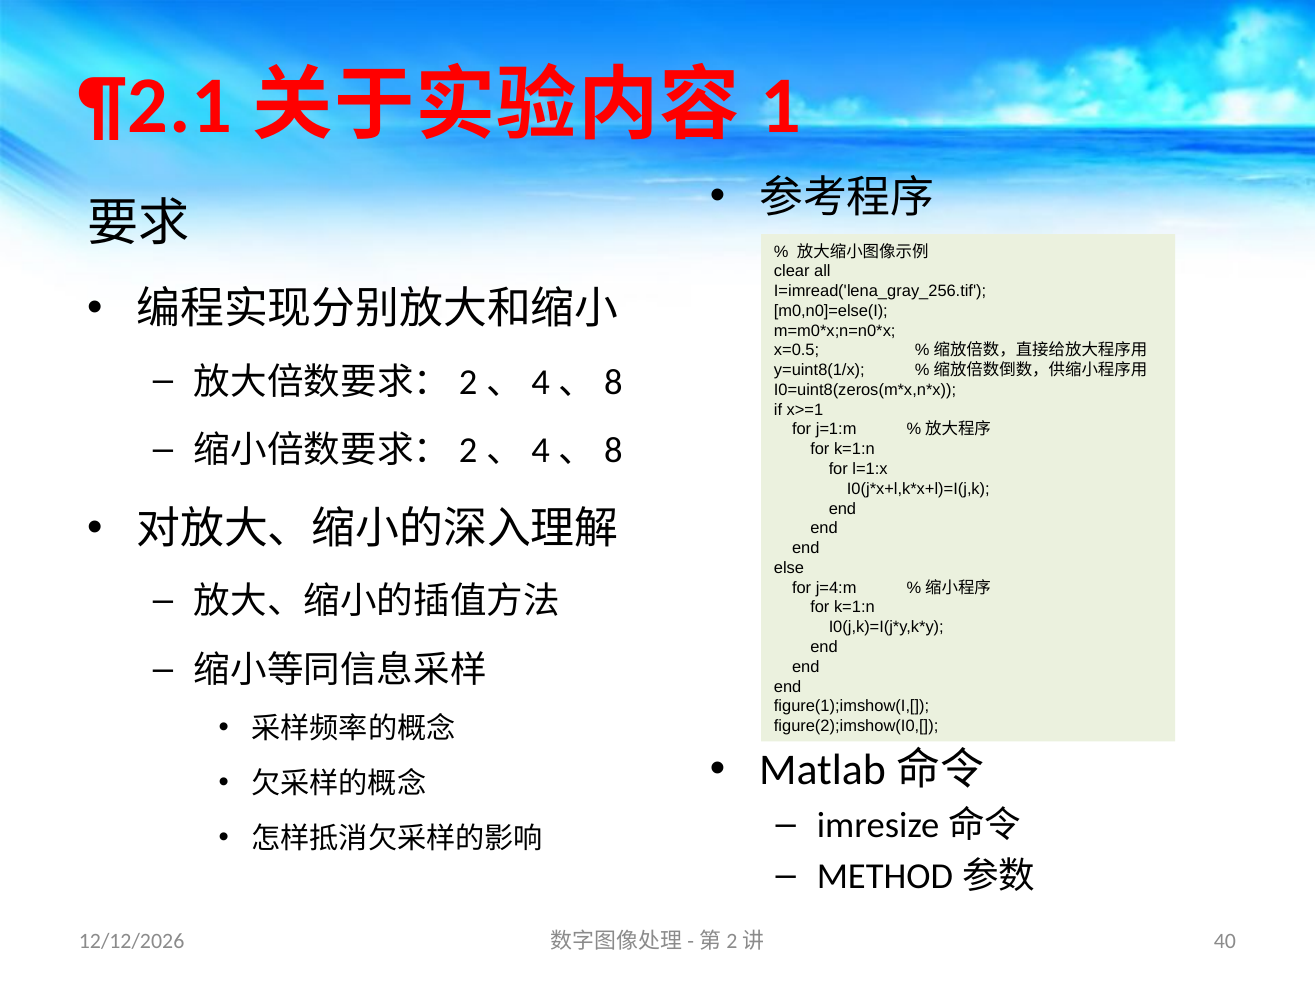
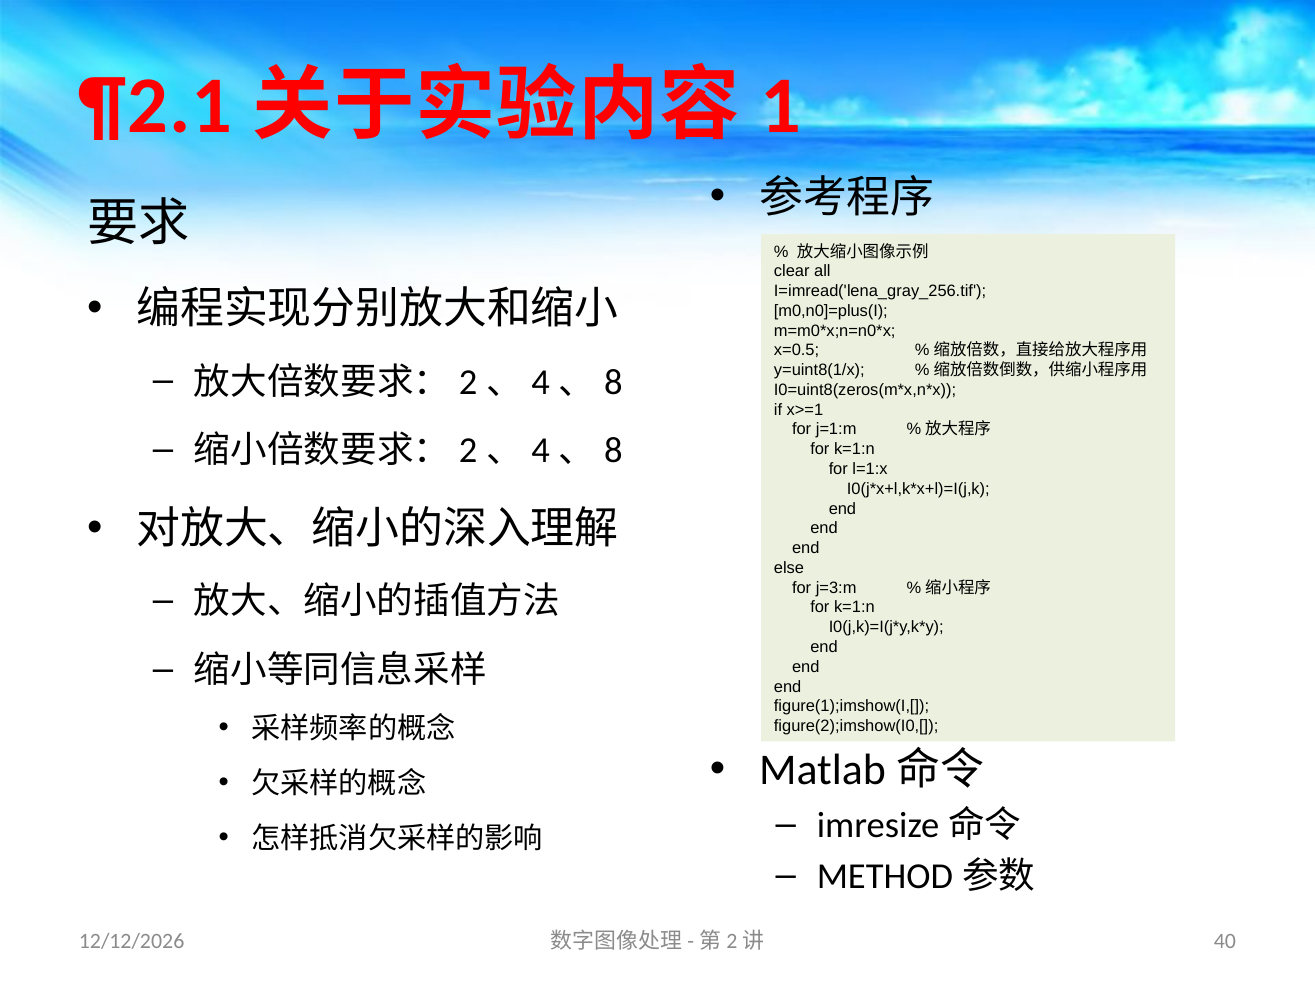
m0,n0]=else(I: m0,n0]=else(I -> m0,n0]=plus(I (831, 311)
j=4:m: j=4:m -> j=3:m (836, 588)
